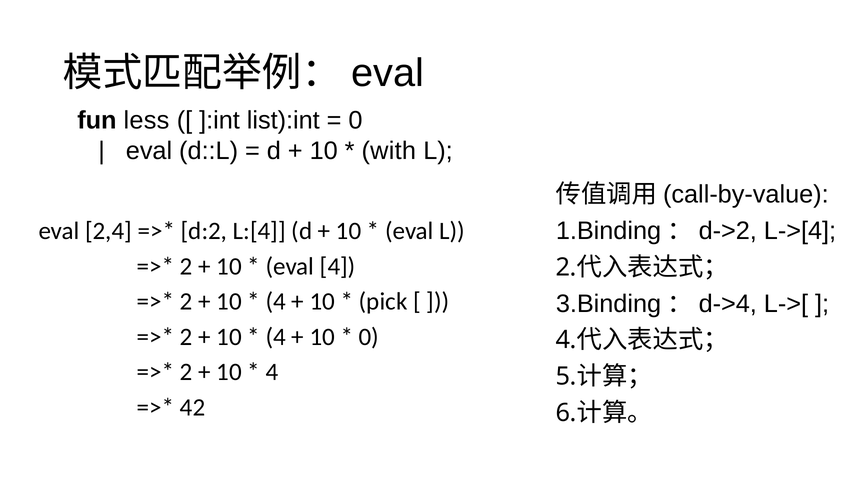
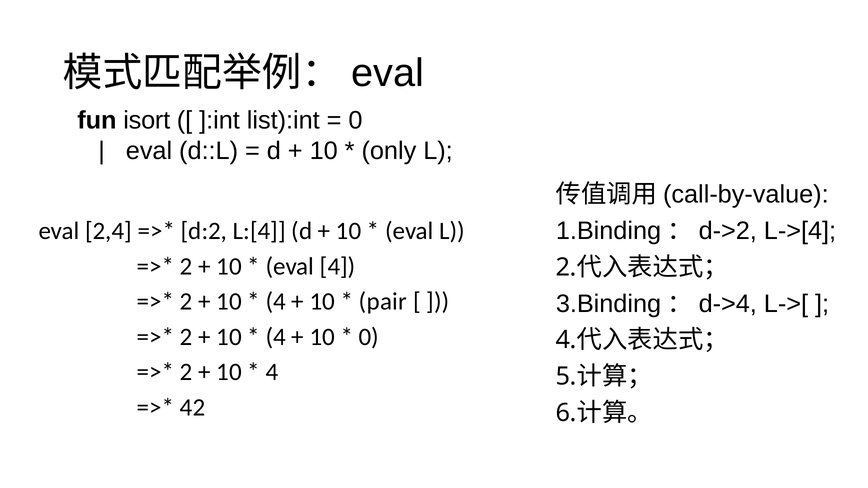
less: less -> isort (147, 121)
with: with -> only (389, 151)
pick: pick -> pair (383, 302)
